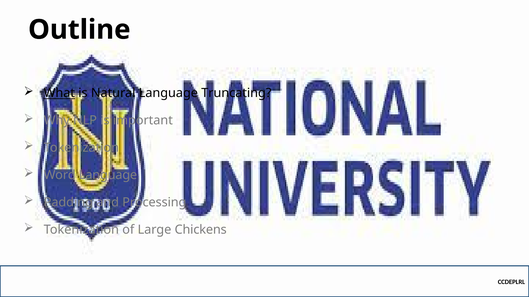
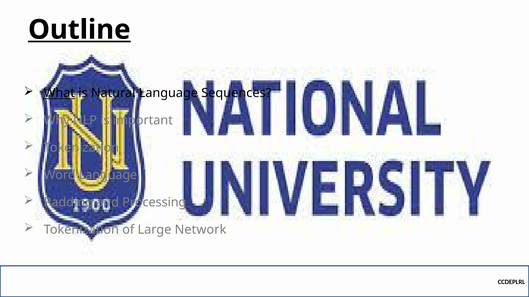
Outline underline: none -> present (79, 30)
Truncating: Truncating -> Sequences (236, 93)
Chickens: Chickens -> Network (201, 230)
